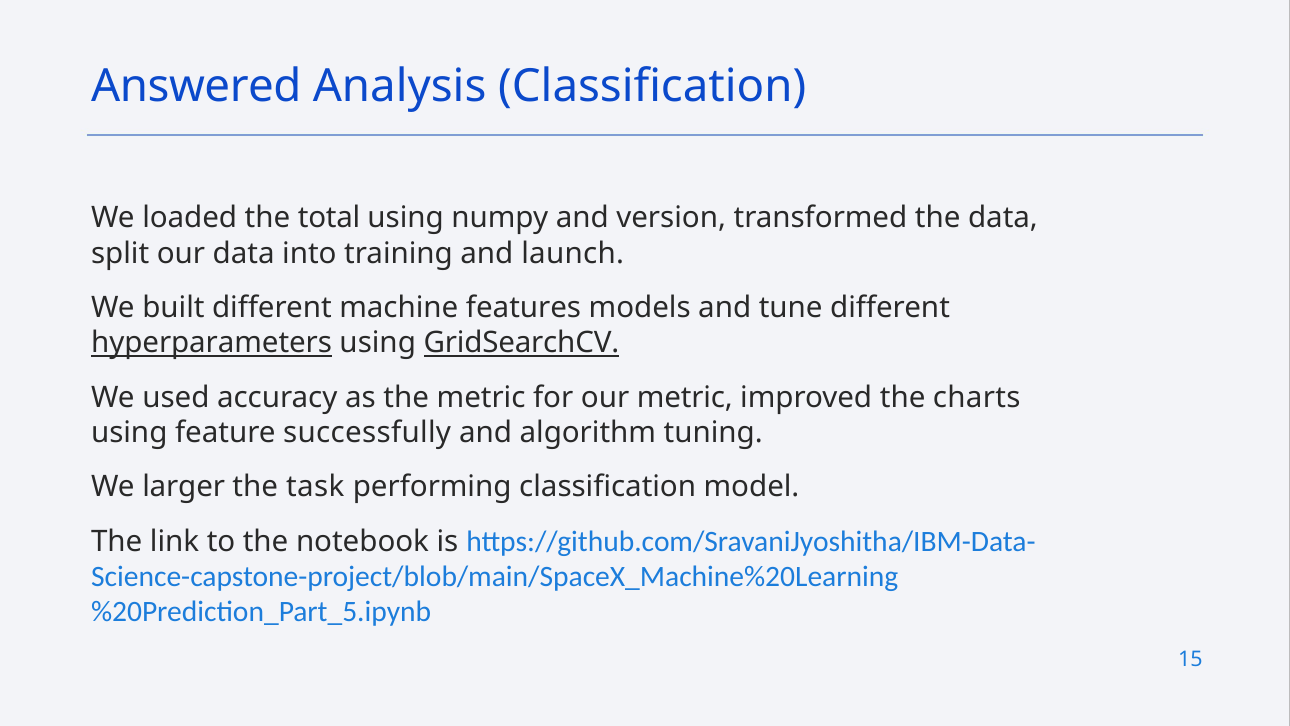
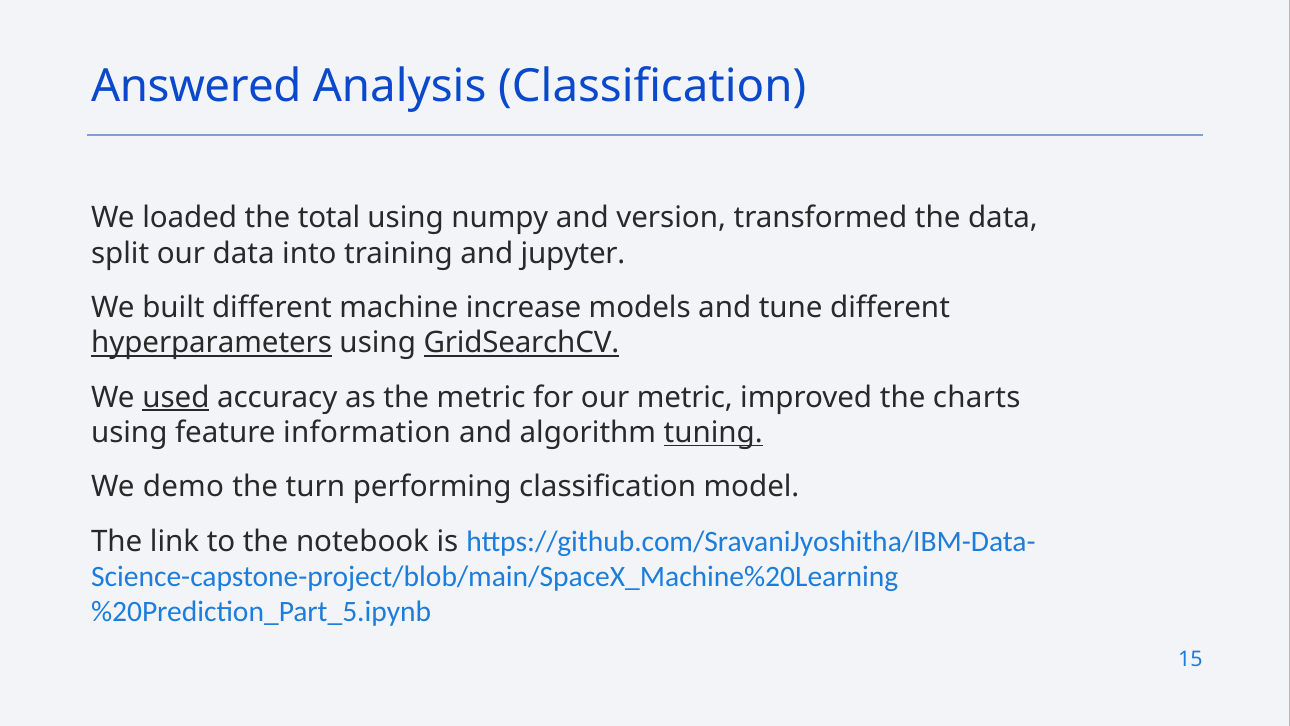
launch: launch -> jupyter (573, 253)
features: features -> increase (524, 307)
used underline: none -> present (176, 397)
successfully: successfully -> information (367, 433)
tuning underline: none -> present (713, 433)
larger: larger -> demo (183, 487)
task: task -> turn (315, 487)
